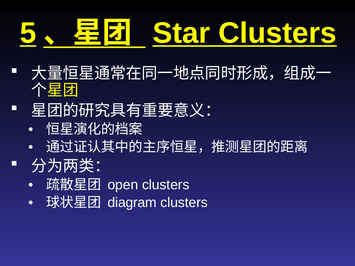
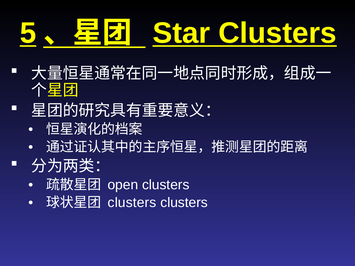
diagram: diagram -> clusters (132, 203)
